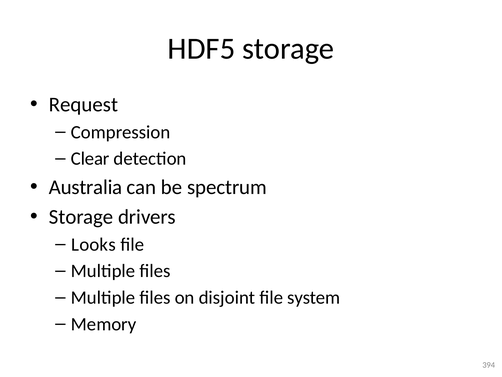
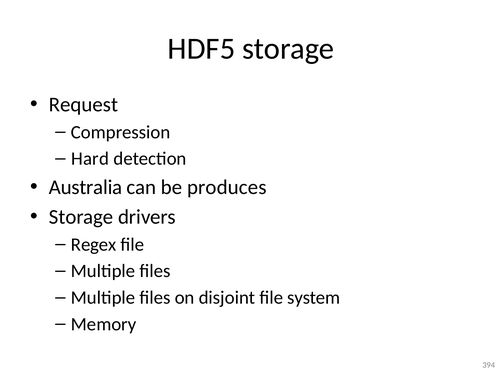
Clear: Clear -> Hard (90, 159)
spectrum: spectrum -> produces (227, 187)
Looks: Looks -> Regex (94, 244)
